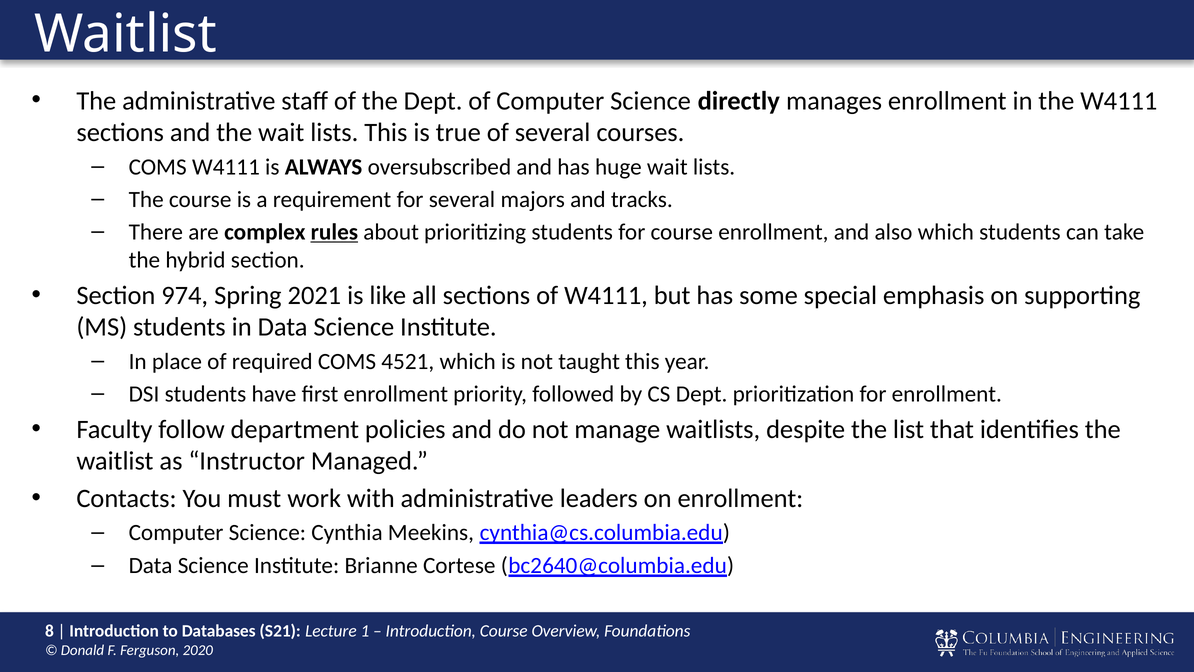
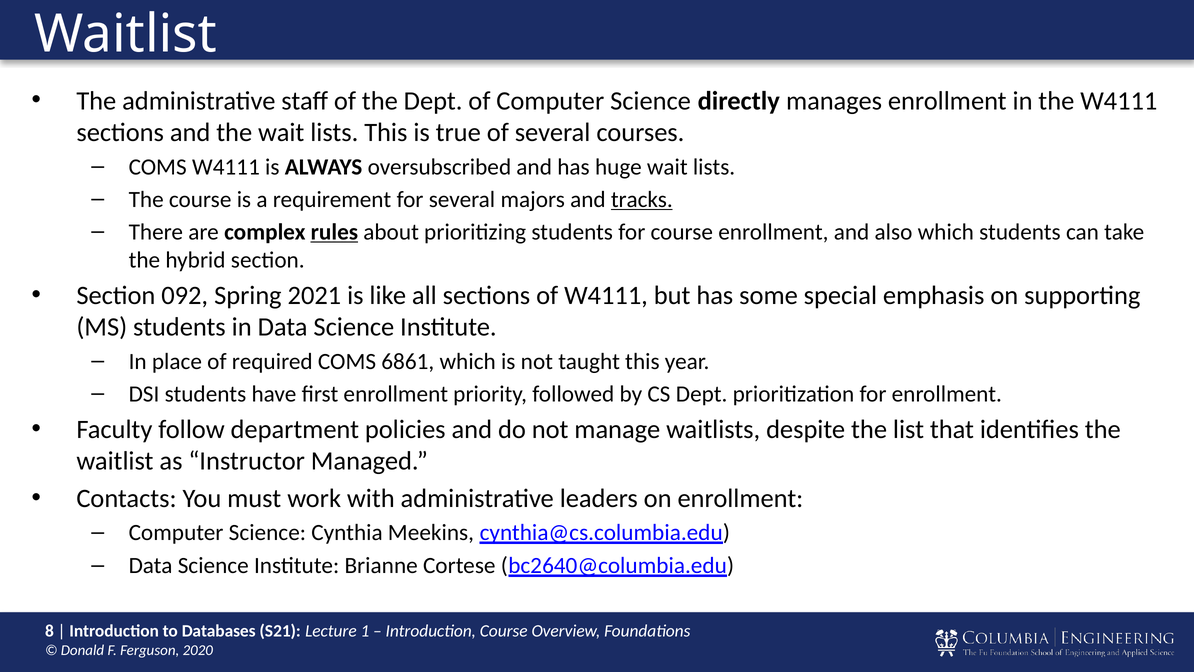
tracks underline: none -> present (642, 199)
974: 974 -> 092 (185, 295)
4521: 4521 -> 6861 (408, 361)
